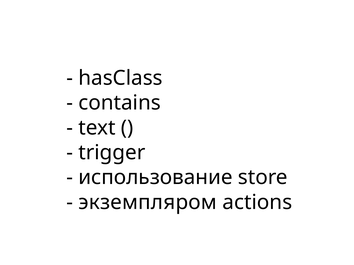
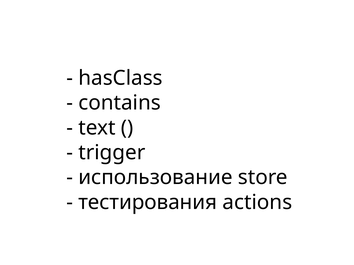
экземпляром: экземпляром -> тестирования (148, 203)
